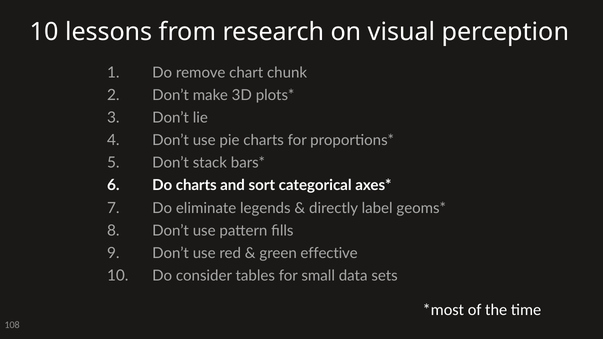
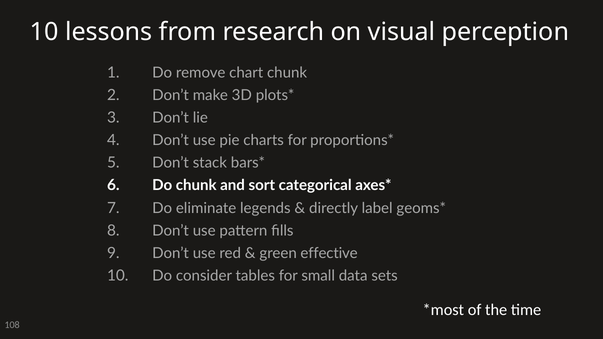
Do charts: charts -> chunk (196, 186)
